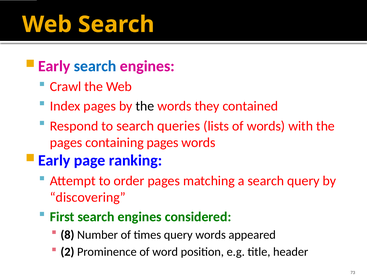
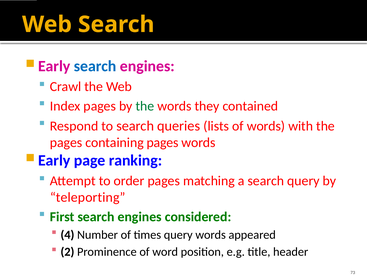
the colour: black -> green (145, 106)
discovering: discovering -> teleporting (88, 198)
8: 8 -> 4 (67, 235)
